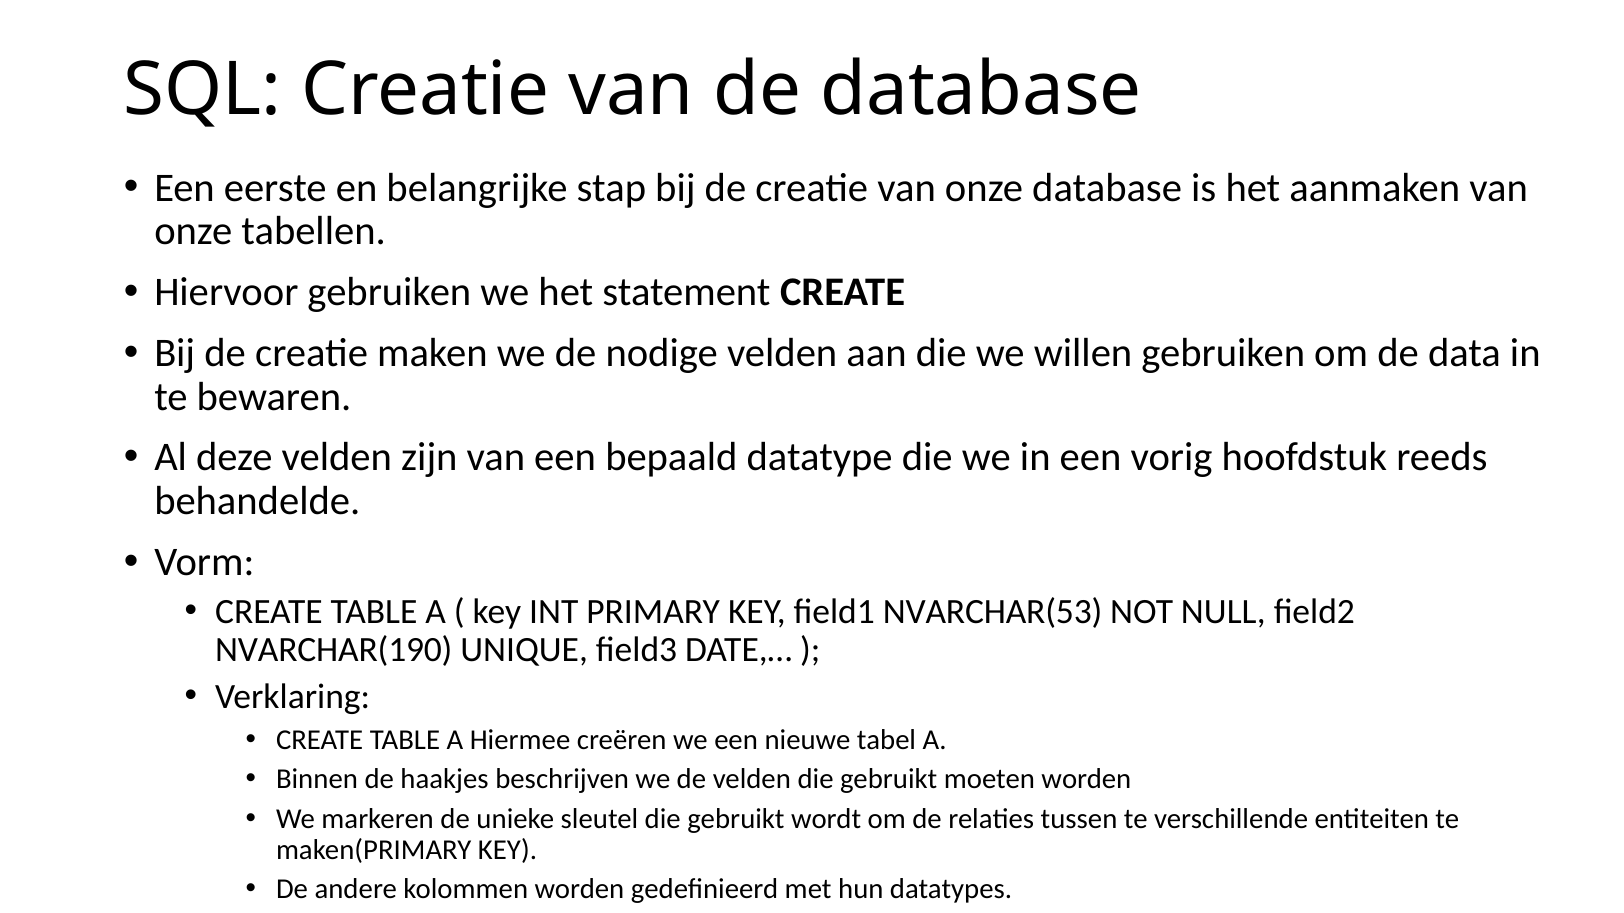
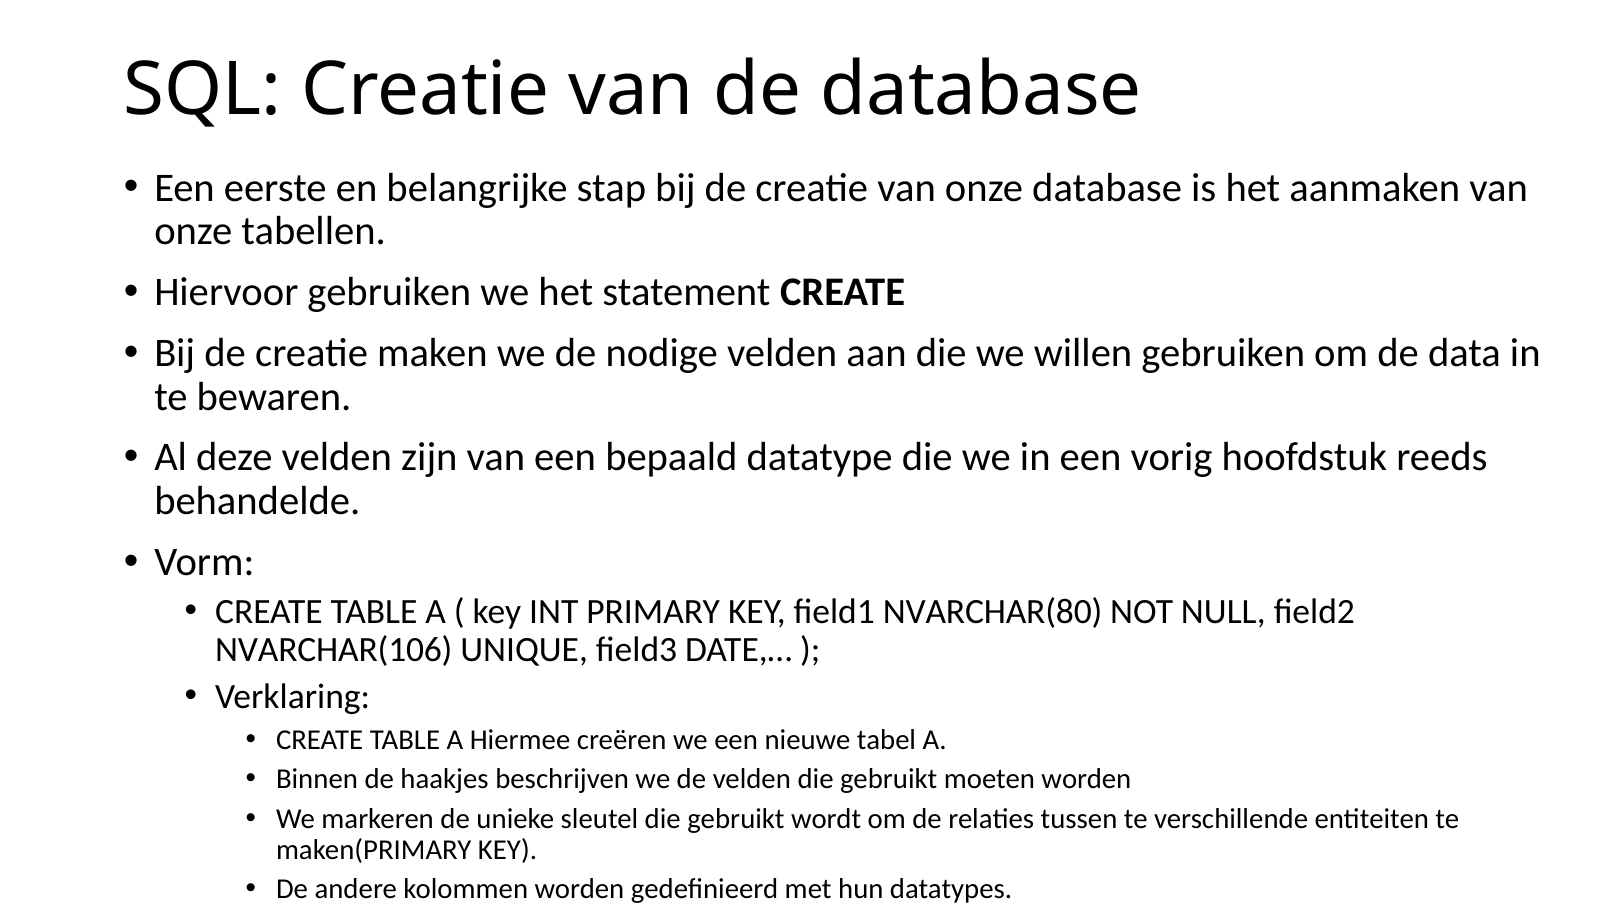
NVARCHAR(53: NVARCHAR(53 -> NVARCHAR(80 (993, 612)
NVARCHAR(190: NVARCHAR(190 -> NVARCHAR(106 (334, 650)
